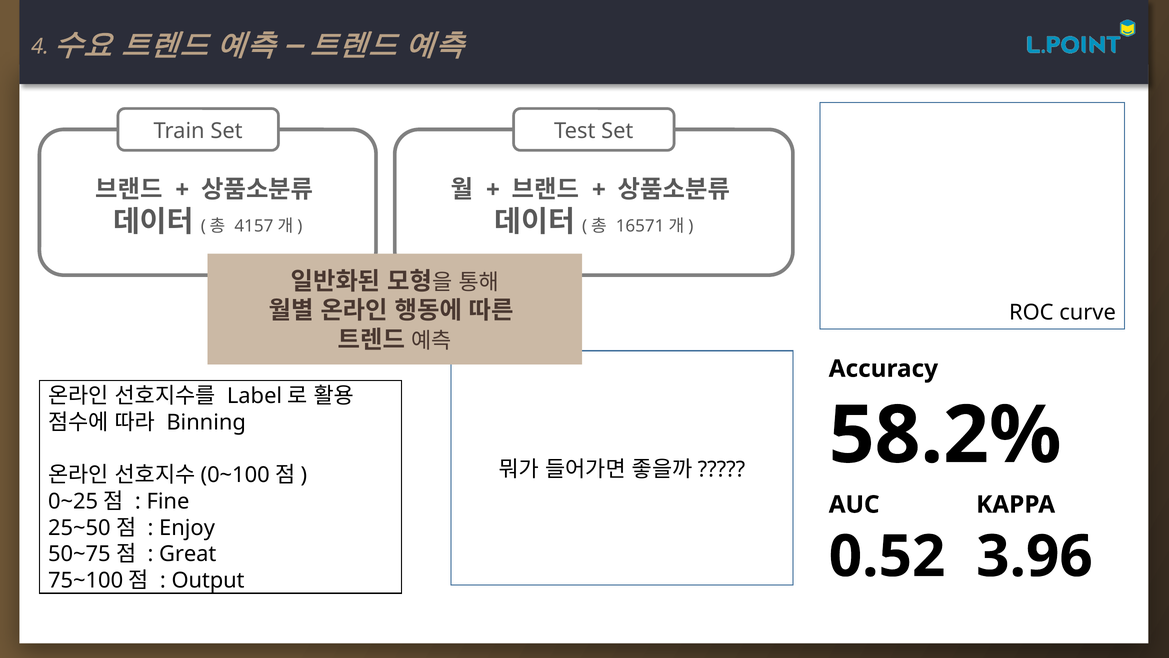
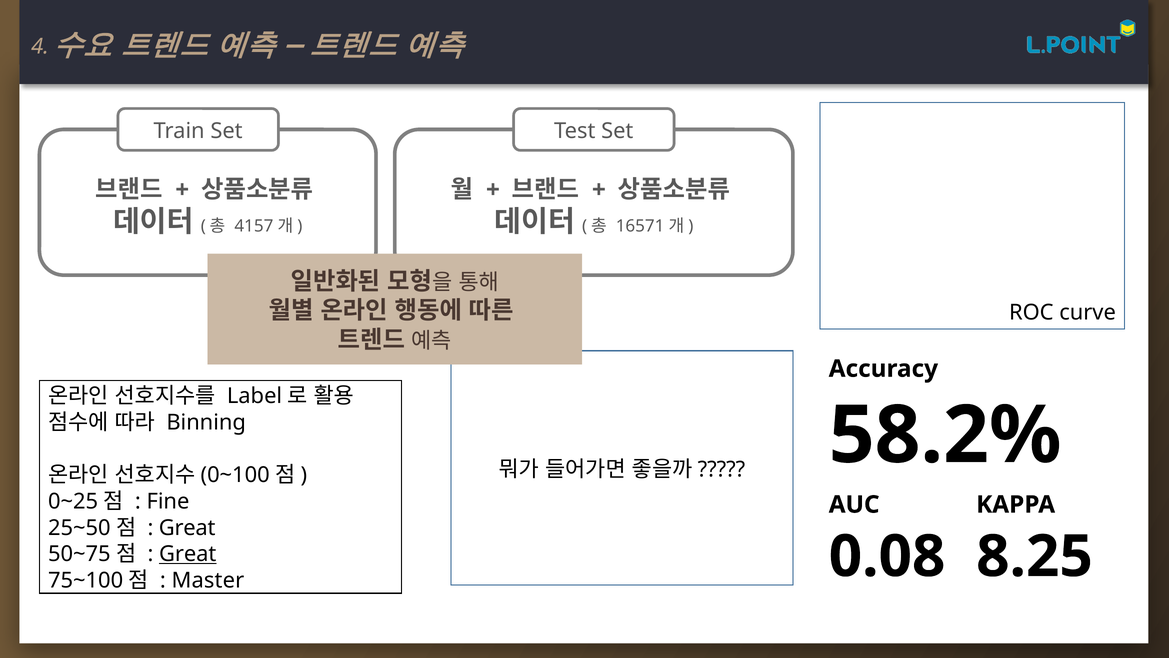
Enjoy: Enjoy -> Great (187, 527)
Great underline: none -> present (188, 554)
0.52: 0.52 -> 0.08 (887, 556)
3.96: 3.96 -> 8.25 (1034, 556)
Output: Output -> Master (208, 580)
